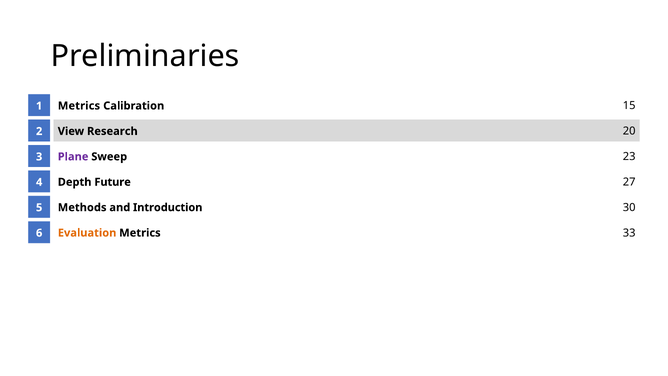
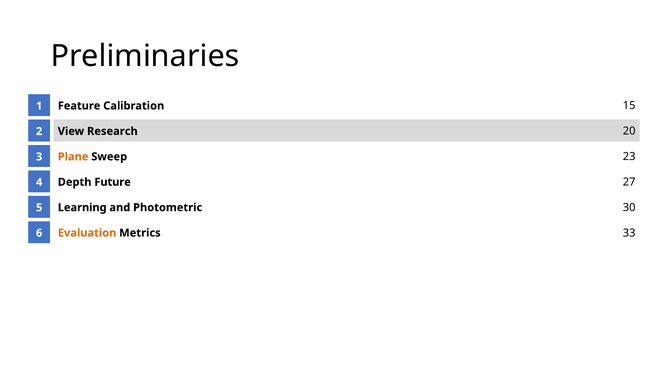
Metrics: Metrics -> Feature (79, 106)
Plane colour: purple -> orange (73, 157)
Methods: Methods -> Learning (82, 207)
Introduction: Introduction -> Photometric (168, 207)
